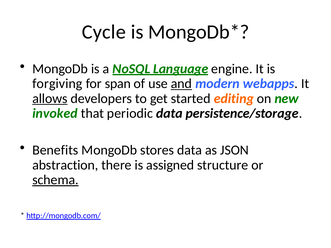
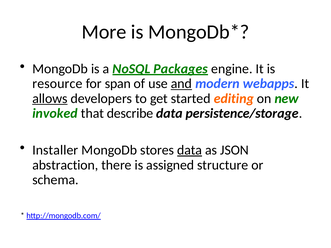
Cycle: Cycle -> More (104, 32)
Language: Language -> Packages (181, 69)
forgiving: forgiving -> resource (57, 84)
periodic: periodic -> describe (130, 114)
Benefits: Benefits -> Installer (55, 150)
data underline: none -> present (190, 150)
schema underline: present -> none (55, 180)
